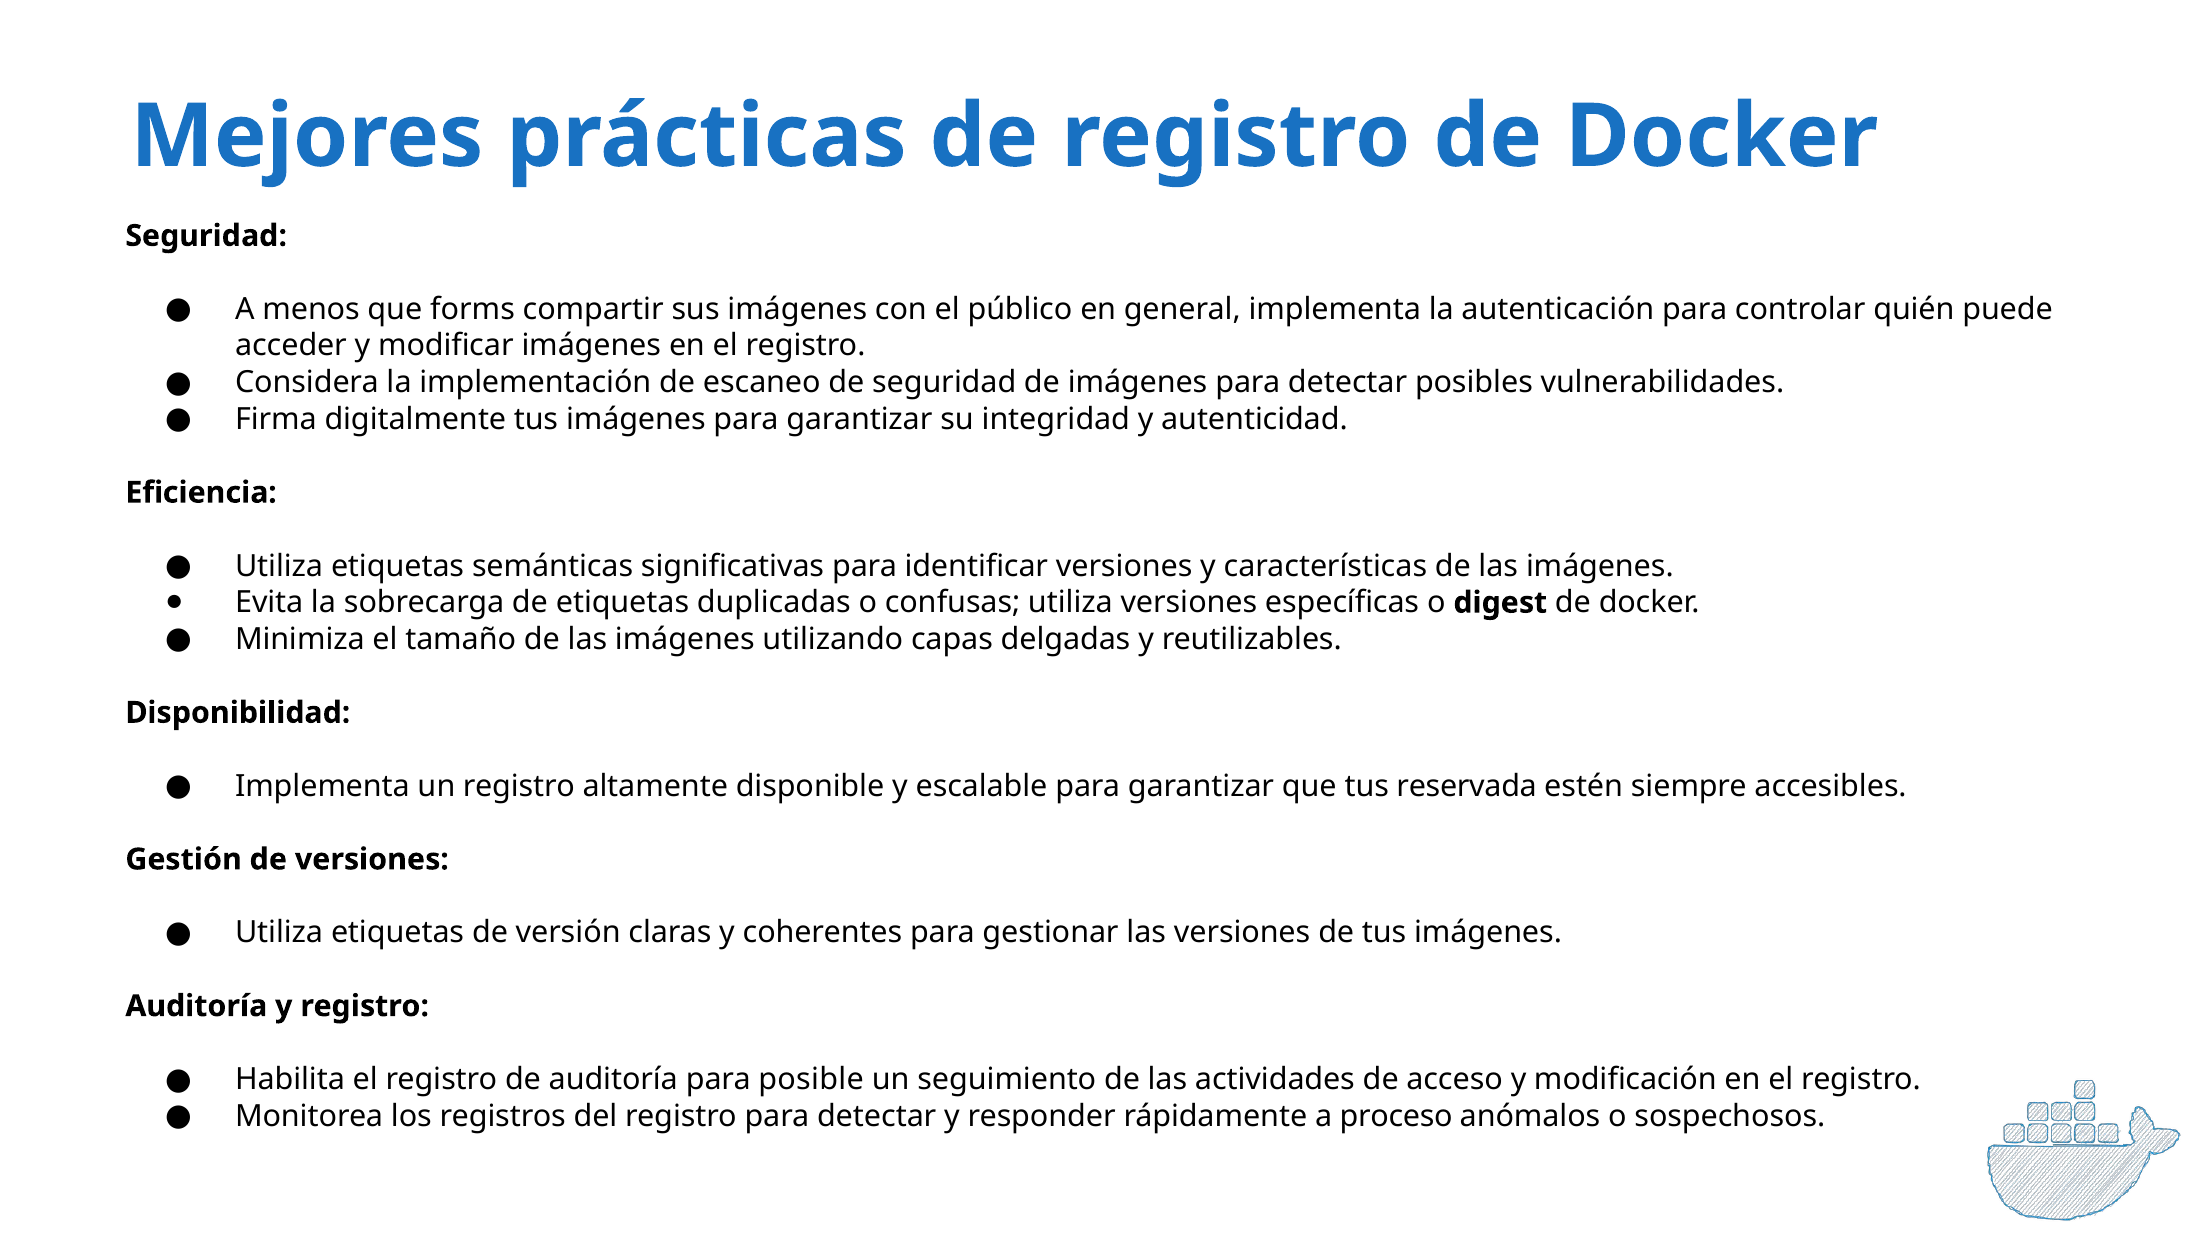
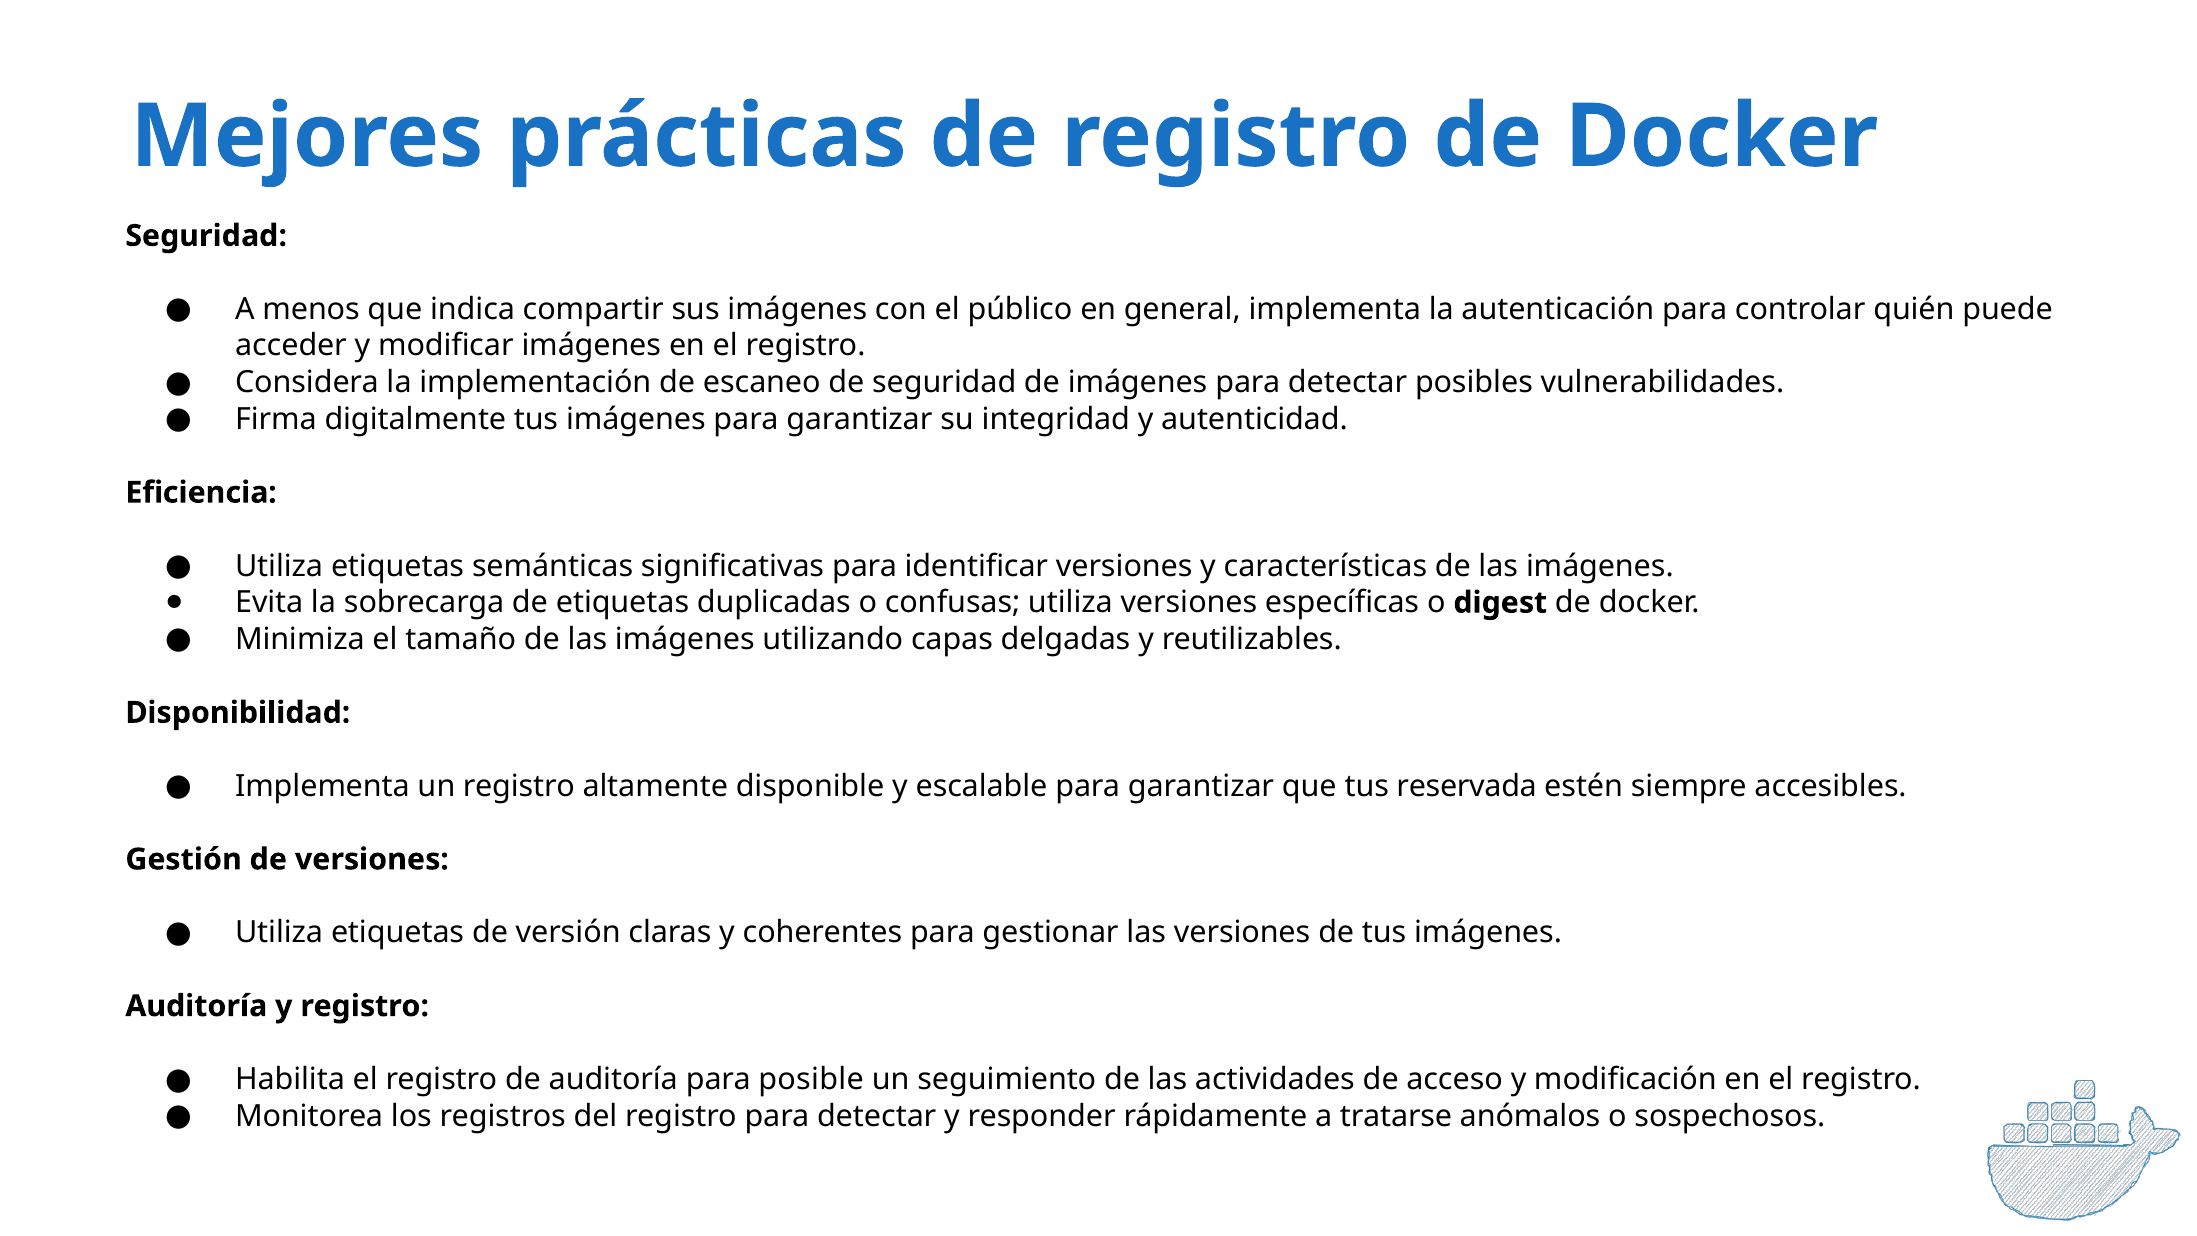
forms: forms -> indica (473, 309)
proceso: proceso -> tratarse (1396, 1116)
